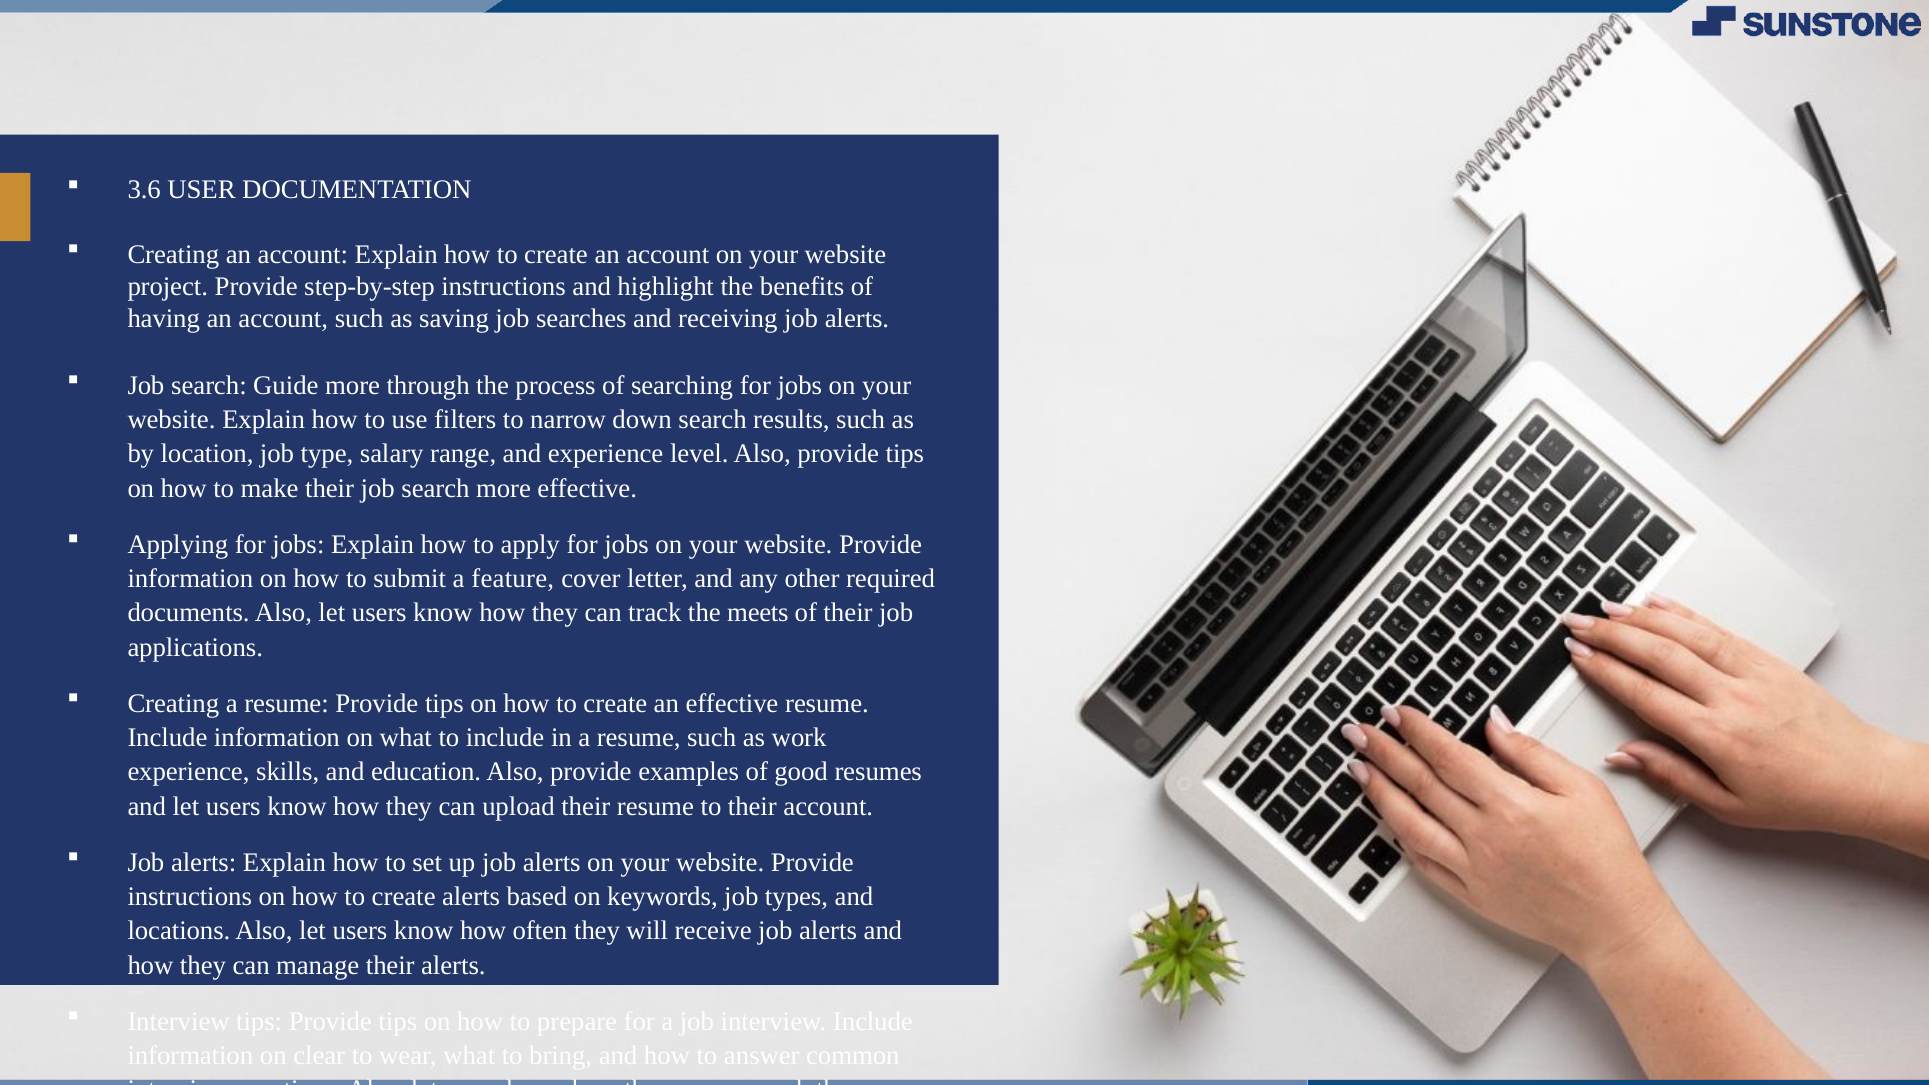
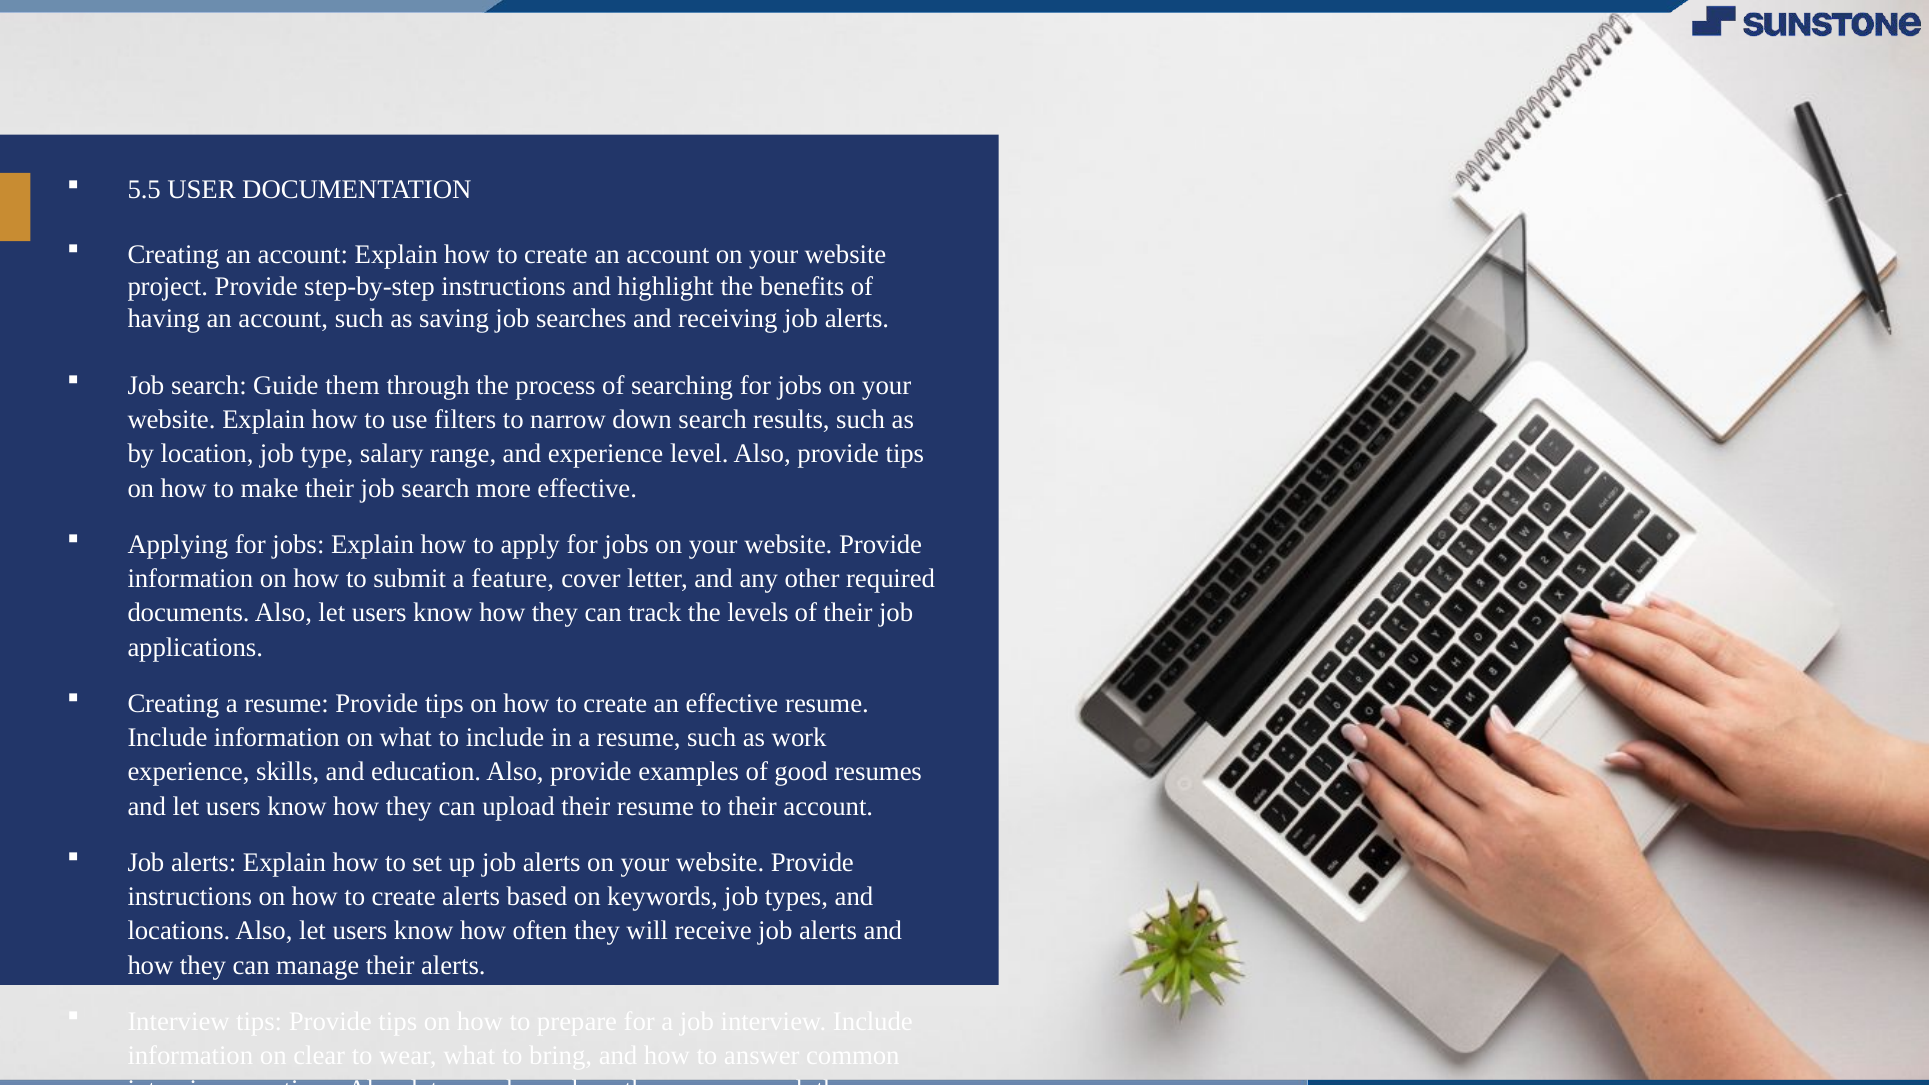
3.6: 3.6 -> 5.5 (144, 190)
Guide more: more -> them (352, 385)
meets: meets -> levels (758, 613)
